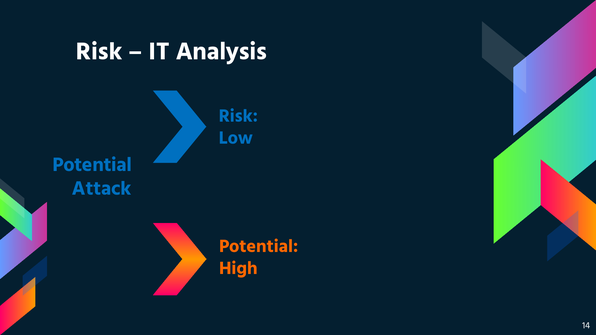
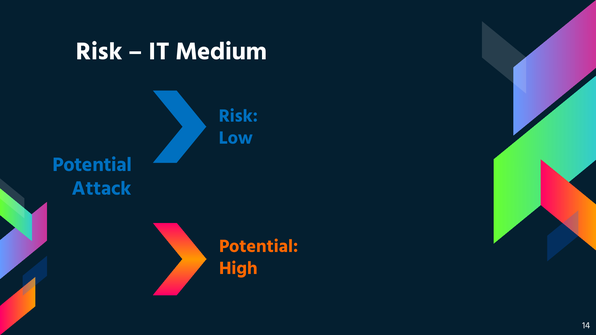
Analysis: Analysis -> Medium (221, 51)
